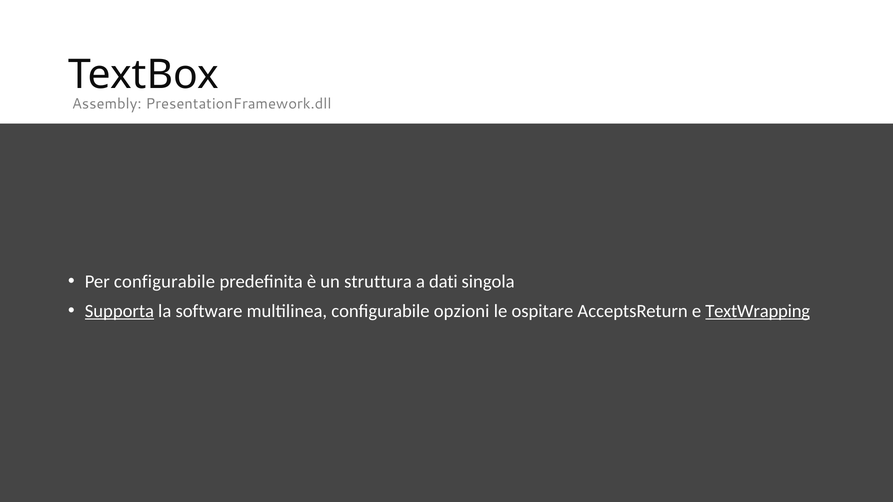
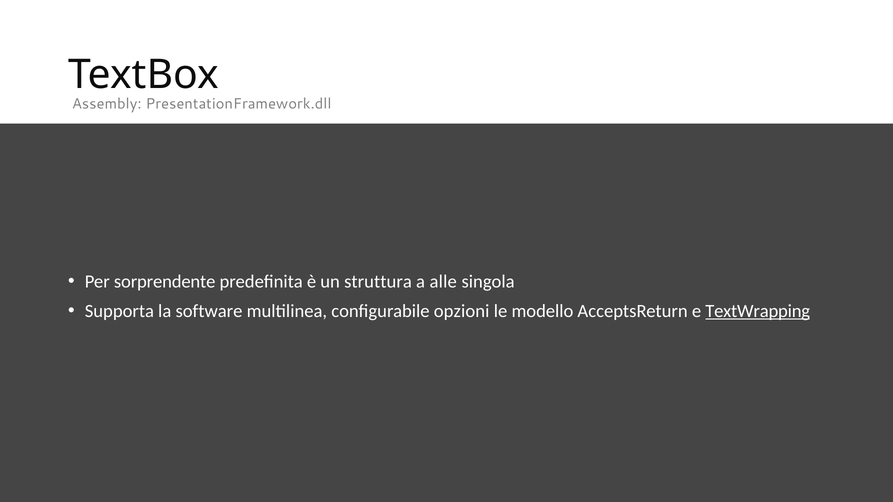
Per configurabile: configurabile -> sorprendente (165, 282)
dati: dati -> alle (443, 282)
Supporta underline: present -> none (119, 311)
ospitare: ospitare -> modello (542, 311)
